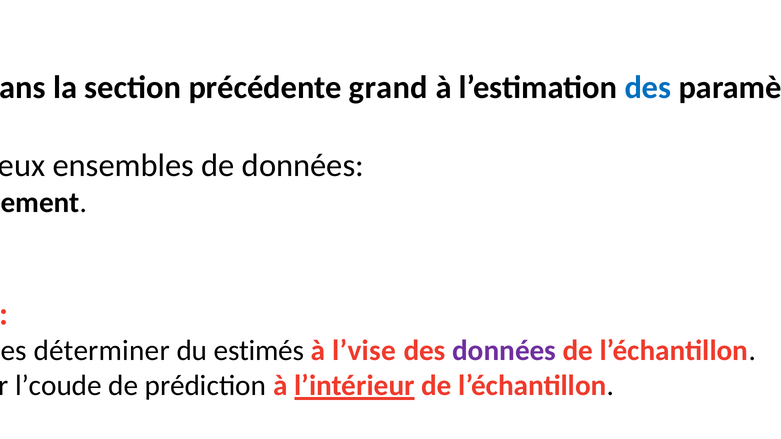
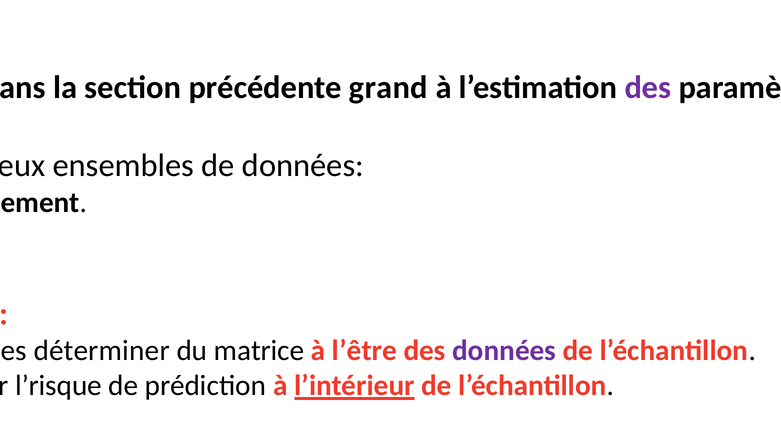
des colour: blue -> purple (648, 88)
estimés: estimés -> matrice (259, 351)
l’vise: l’vise -> l’être (364, 351)
l’coude: l’coude -> l’risque (58, 386)
